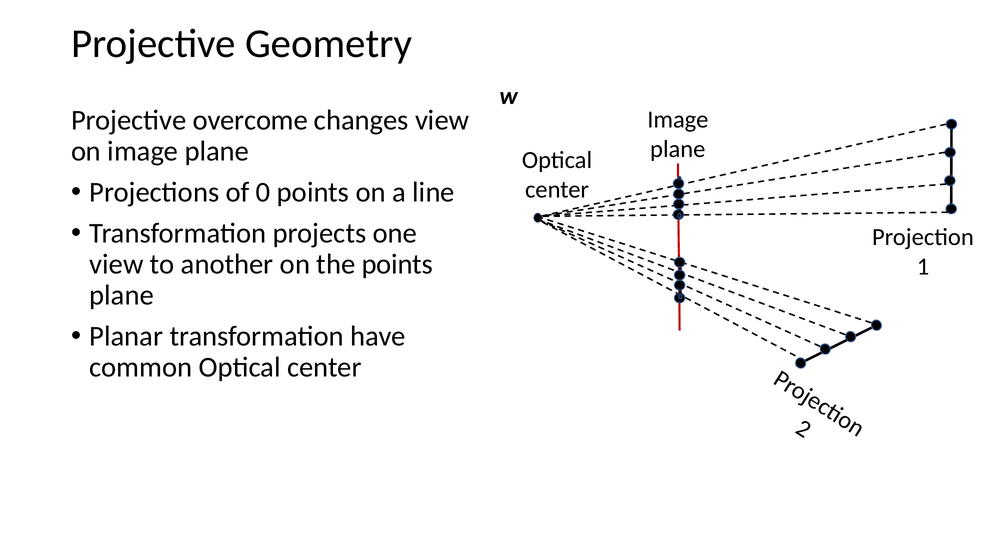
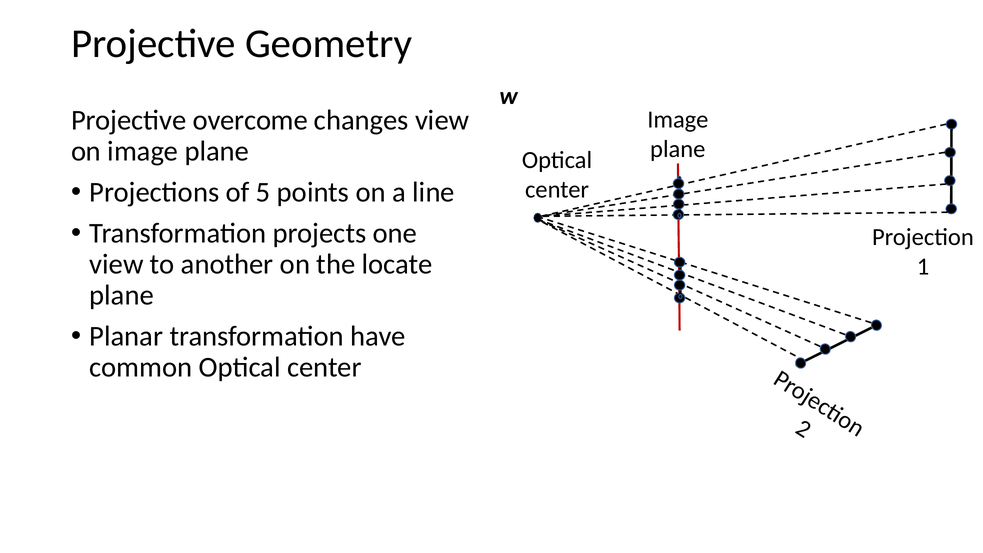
0: 0 -> 5 (263, 192)
the points: points -> locate (397, 264)
